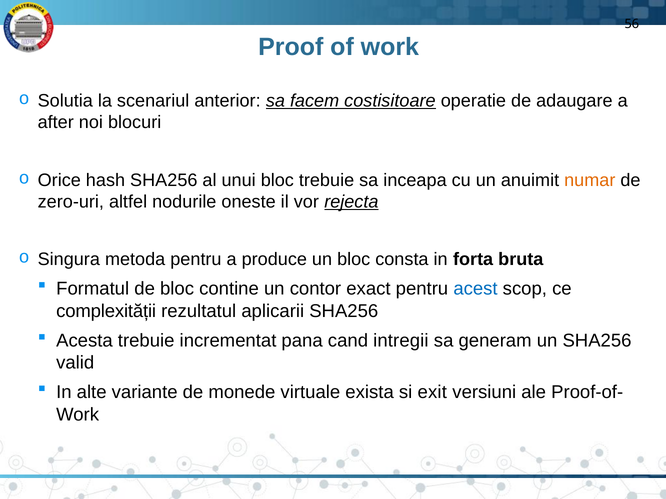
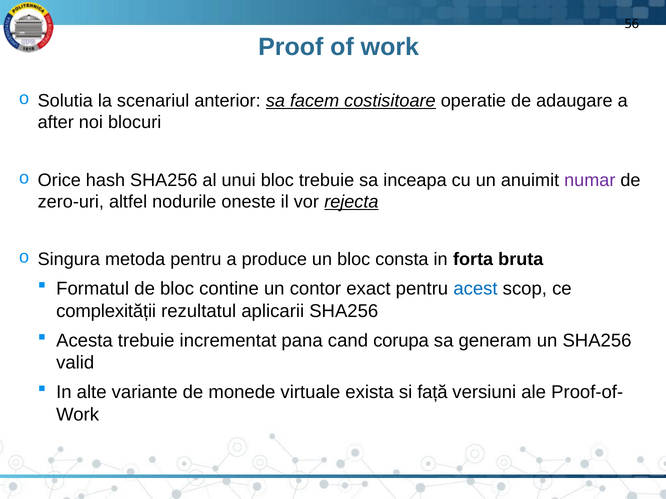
numar colour: orange -> purple (590, 180)
intregii: intregii -> corupa (401, 341)
exit: exit -> față (432, 393)
